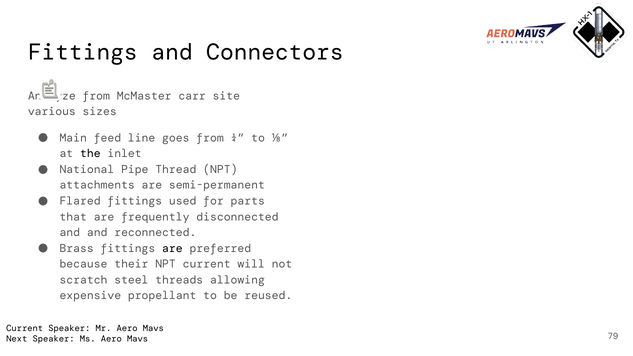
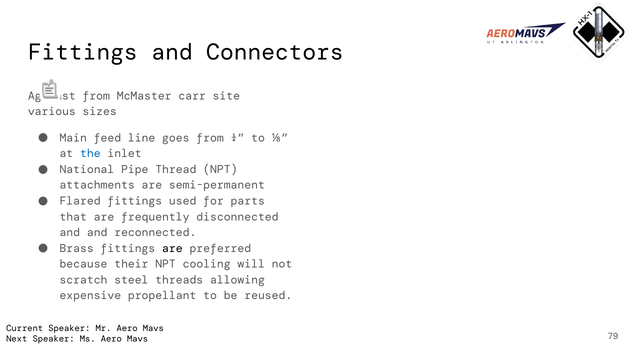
Analyze: Analyze -> Against (52, 96)
the colour: black -> blue (90, 154)
NPT current: current -> cooling (207, 264)
